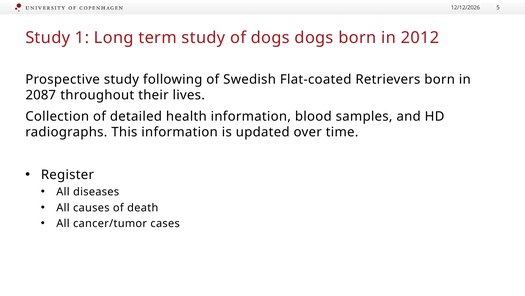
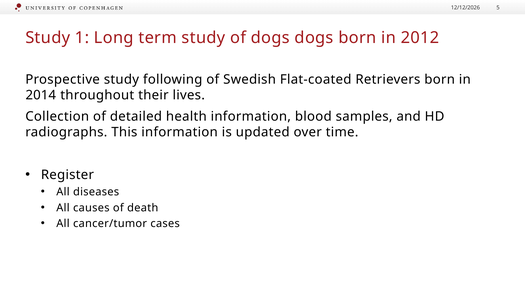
2087: 2087 -> 2014 (41, 95)
